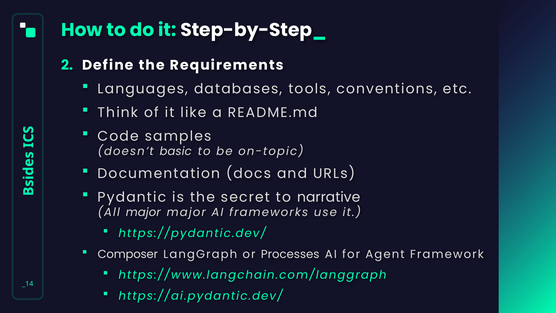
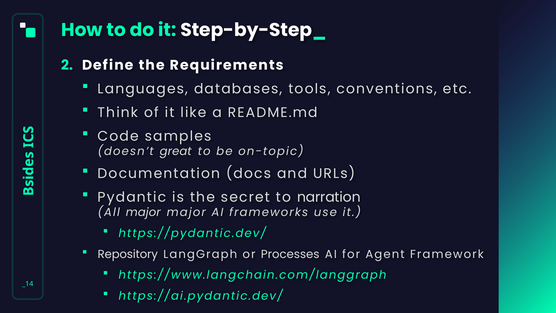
basic: basic -> great (176, 151)
narrative: narrative -> narration (329, 197)
Composer: Composer -> Repository (128, 254)
